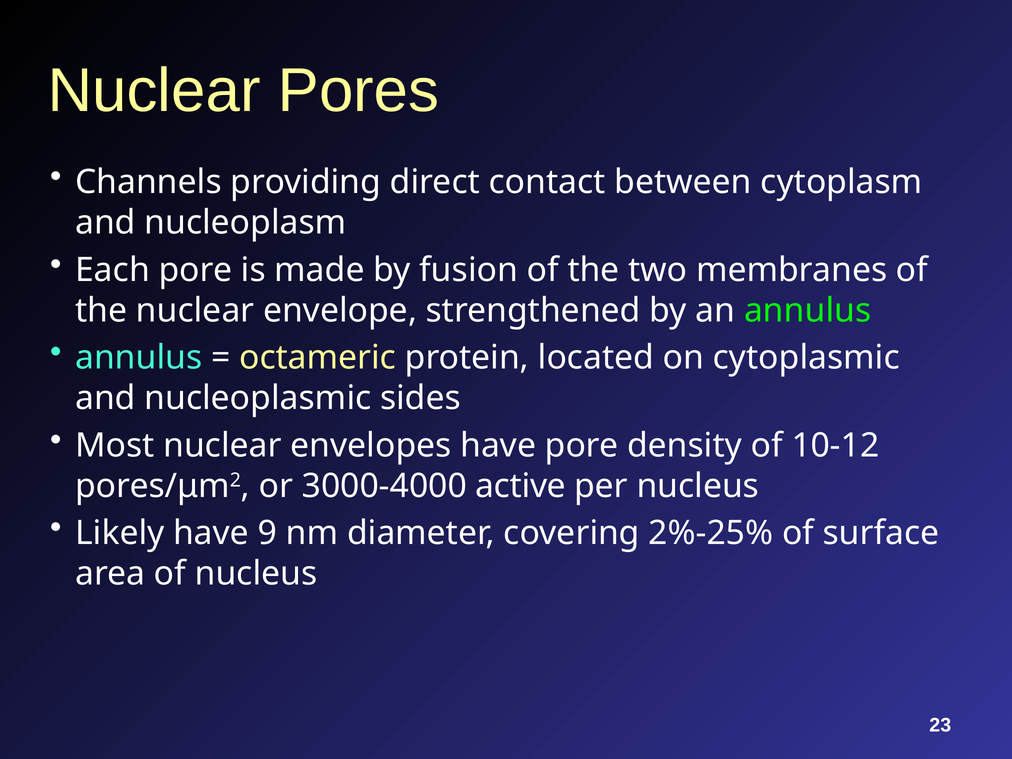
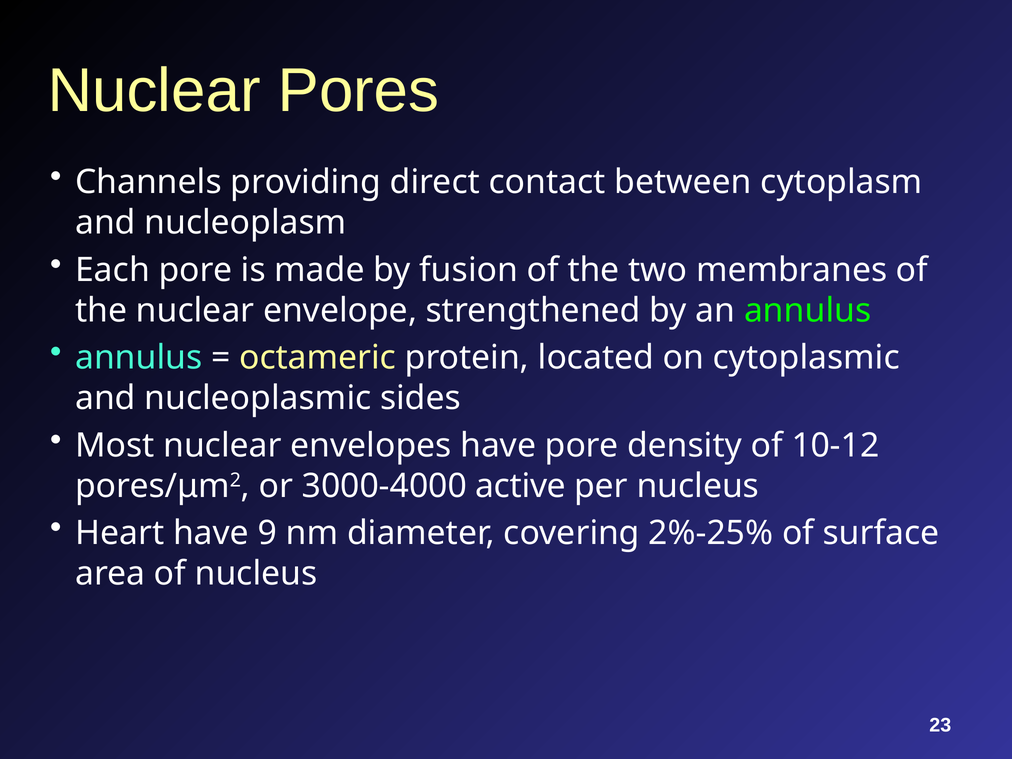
Likely: Likely -> Heart (120, 533)
